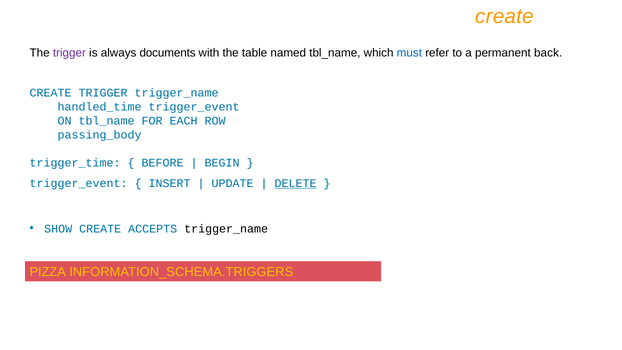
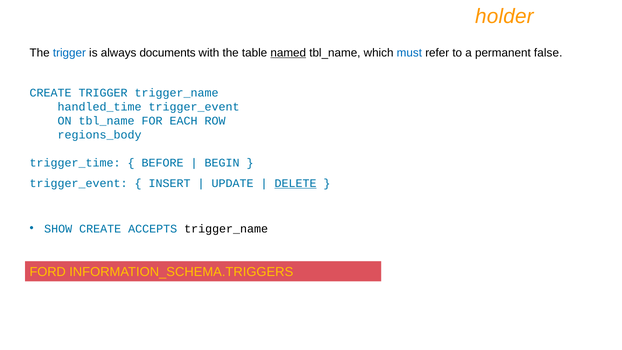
create: create -> holder (504, 16)
trigger colour: purple -> blue (69, 53)
named underline: none -> present (288, 53)
back: back -> false (548, 53)
passing_body: passing_body -> regions_body (100, 135)
PIZZA: PIZZA -> FORD (48, 272)
